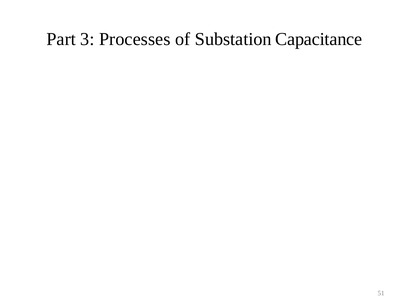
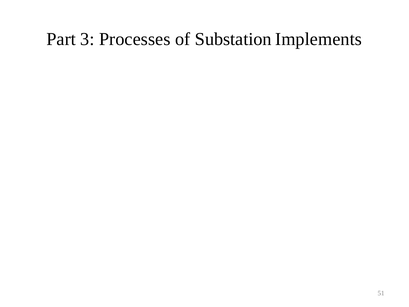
Capacitance: Capacitance -> Implements (319, 39)
